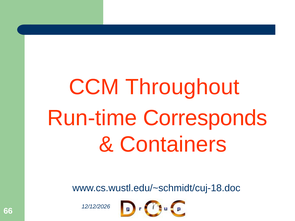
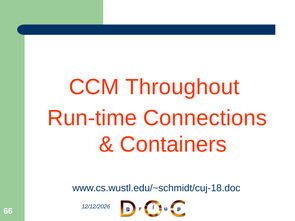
Corresponds: Corresponds -> Connections (205, 118)
